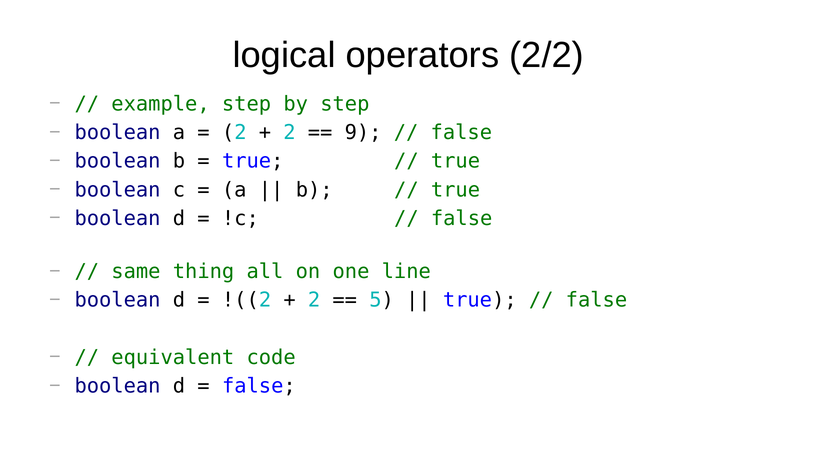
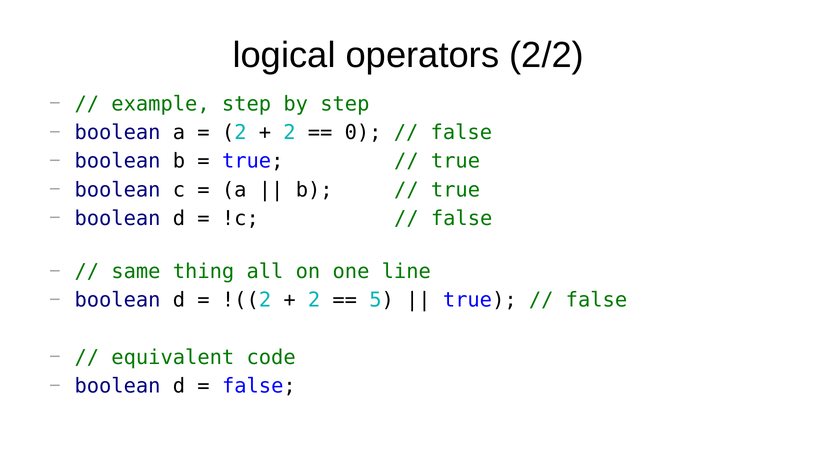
9: 9 -> 0 (363, 132)
